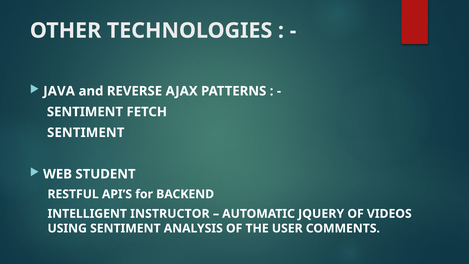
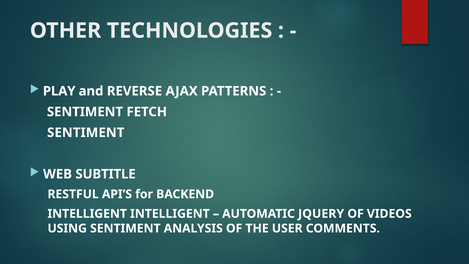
JAVA: JAVA -> PLAY (59, 91)
STUDENT: STUDENT -> SUBTITLE (106, 174)
INTELLIGENT INSTRUCTOR: INSTRUCTOR -> INTELLIGENT (170, 214)
